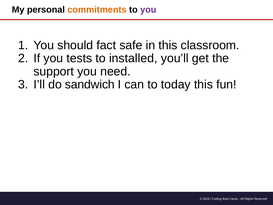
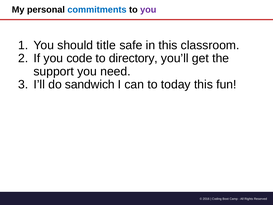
commitments colour: orange -> blue (97, 10)
fact: fact -> title (106, 45)
tests: tests -> code (79, 58)
installed: installed -> directory (133, 58)
